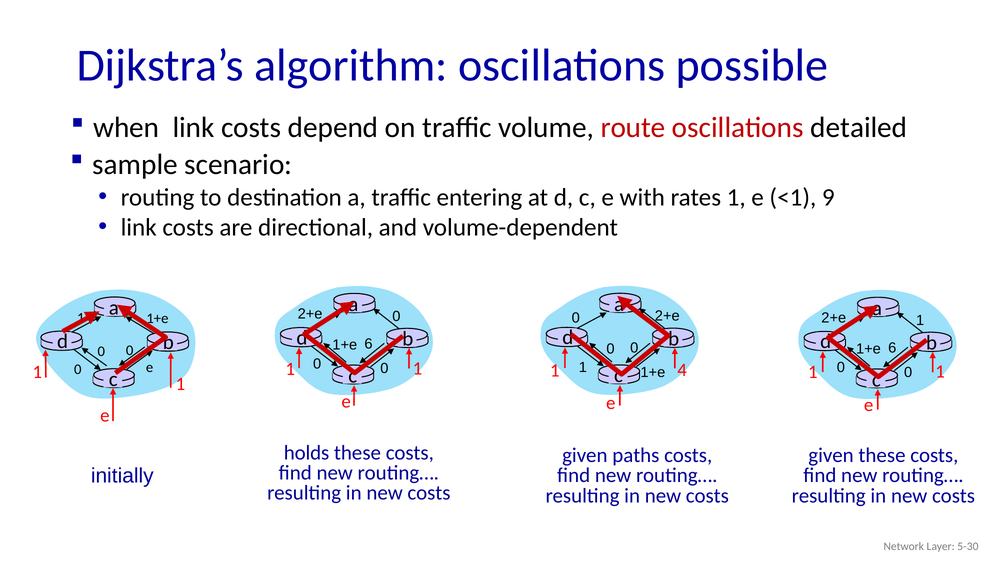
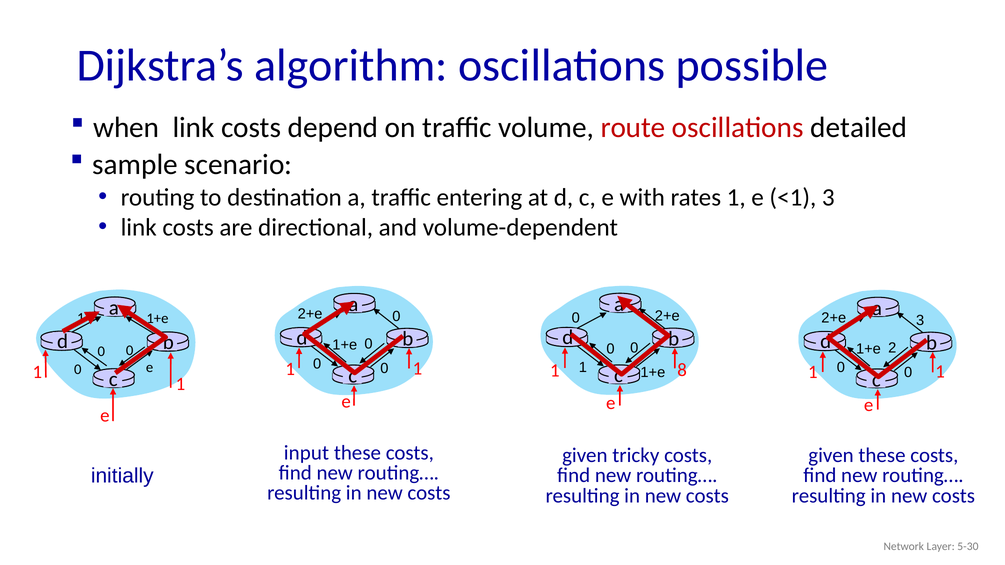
<1 9: 9 -> 3 (828, 198)
2+e 1: 1 -> 3 (920, 321)
6: 6 -> 0 (369, 344)
6: 6 -> 2 (892, 348)
4: 4 -> 8 (682, 370)
holds: holds -> input (306, 453)
paths: paths -> tricky (636, 456)
